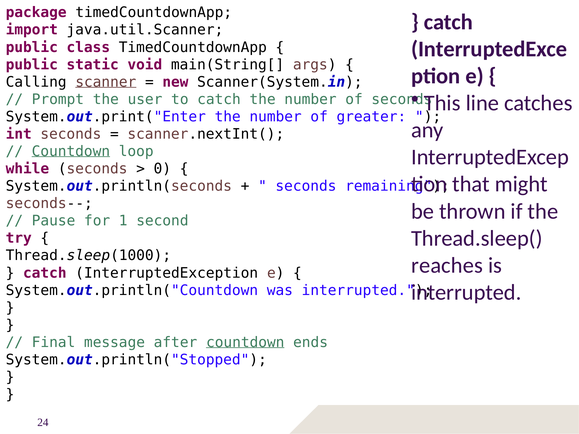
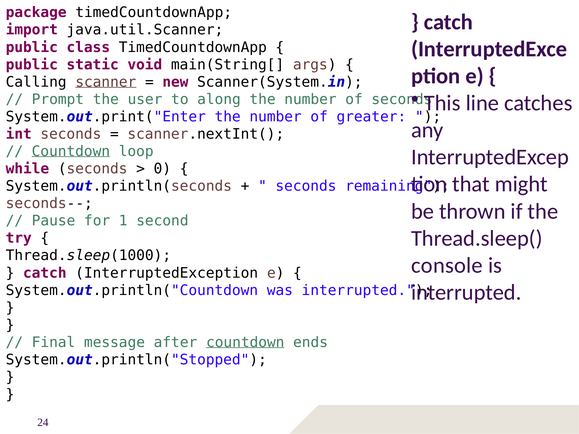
to catch: catch -> along (219, 99)
reaches: reaches -> console (447, 265)
